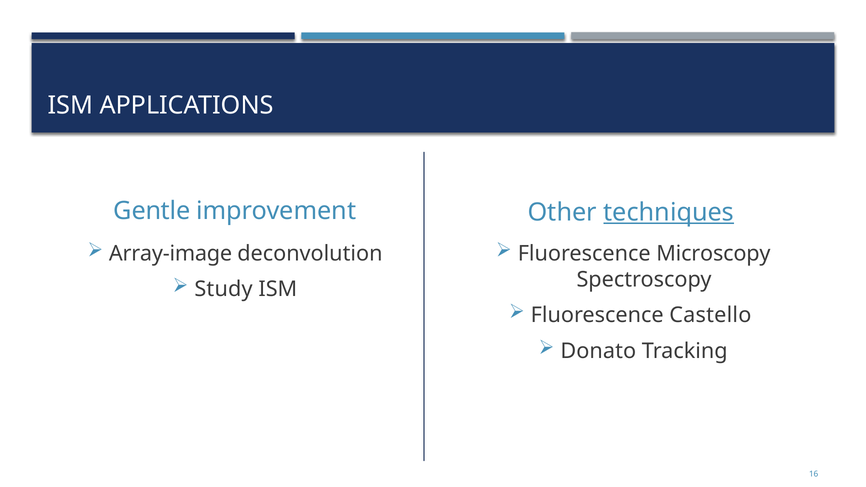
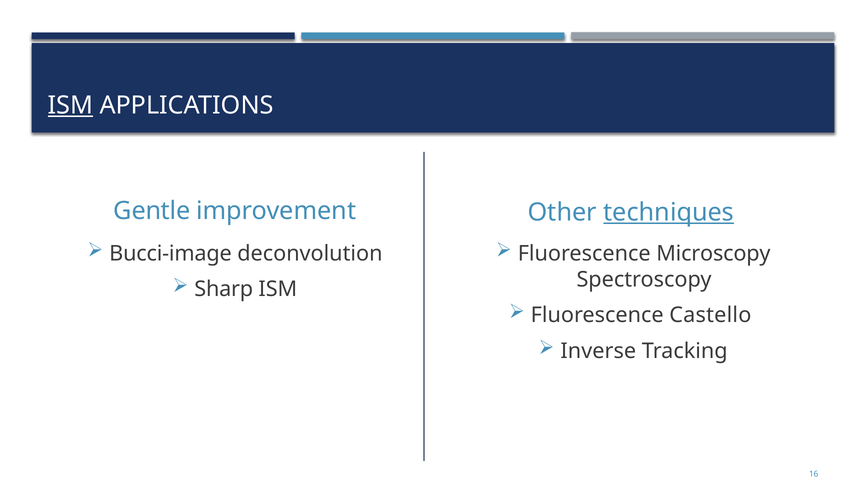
ISM underline: none -> present (70, 105)
Array-image: Array-image -> Bucci-image (171, 254)
Study: Study -> Sharp (224, 289)
Donato: Donato -> Inverse (598, 351)
